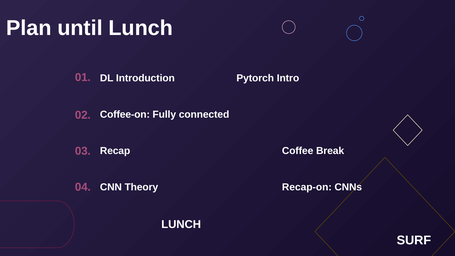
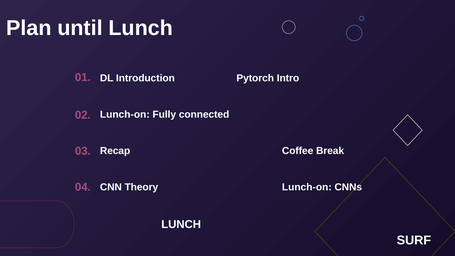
Coffee-on: Coffee-on -> Lunch-on (125, 114)
Theory Recap-on: Recap-on -> Lunch-on (307, 187)
